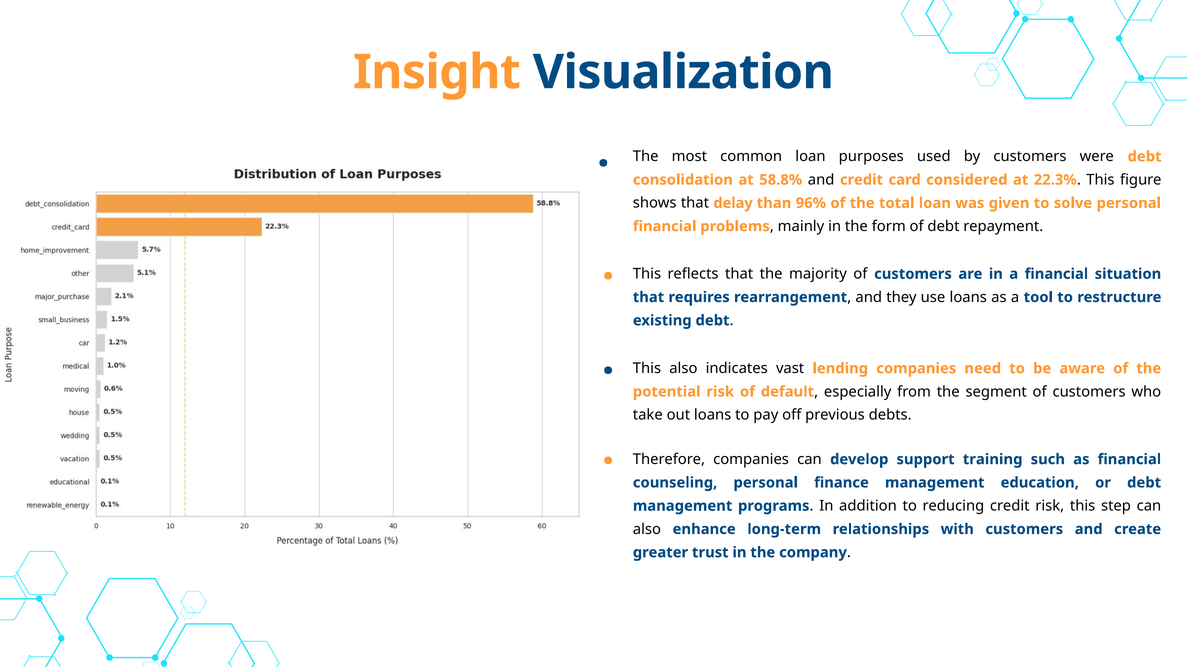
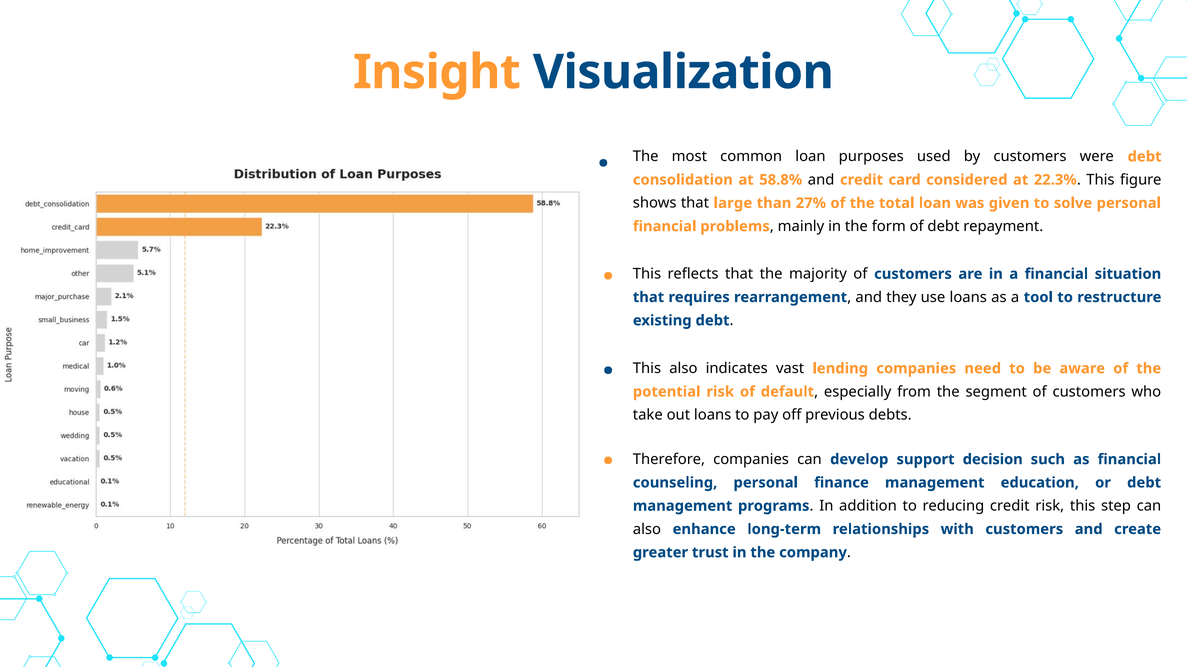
delay: delay -> large (733, 203)
96%: 96% -> 27% (811, 203)
training: training -> decision (993, 460)
